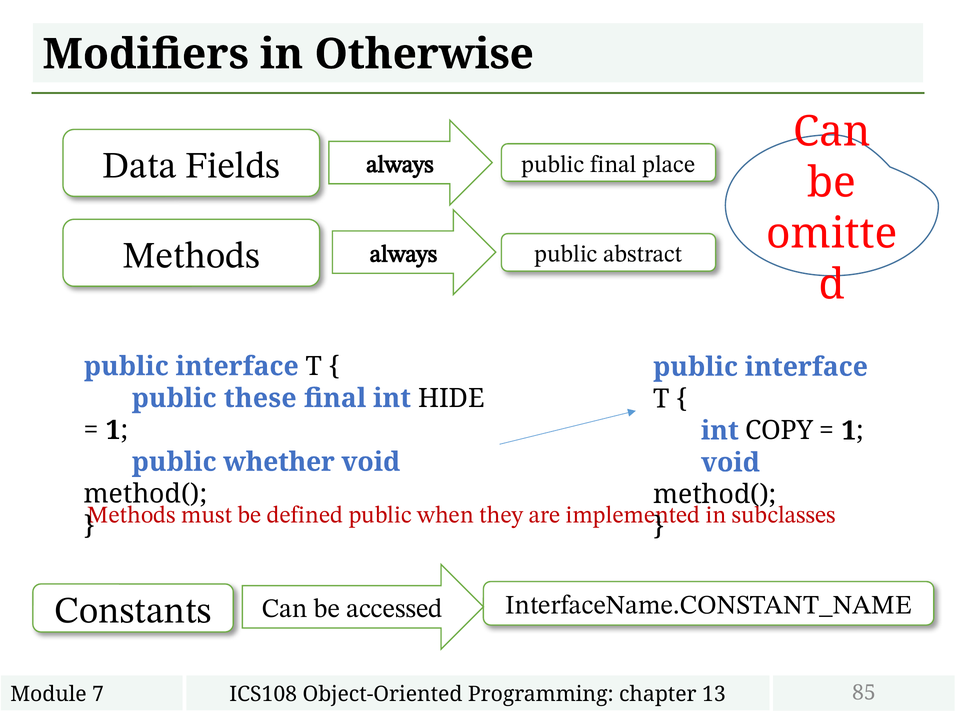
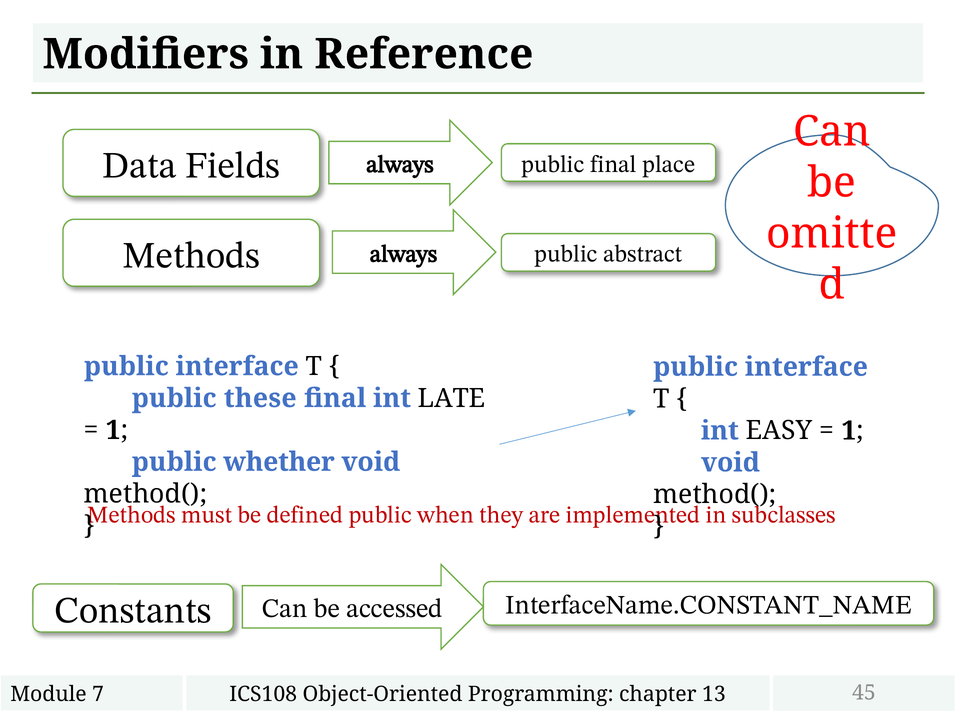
Otherwise: Otherwise -> Reference (424, 54)
HIDE: HIDE -> LATE (452, 398)
COPY: COPY -> EASY (779, 431)
85: 85 -> 45 (864, 693)
